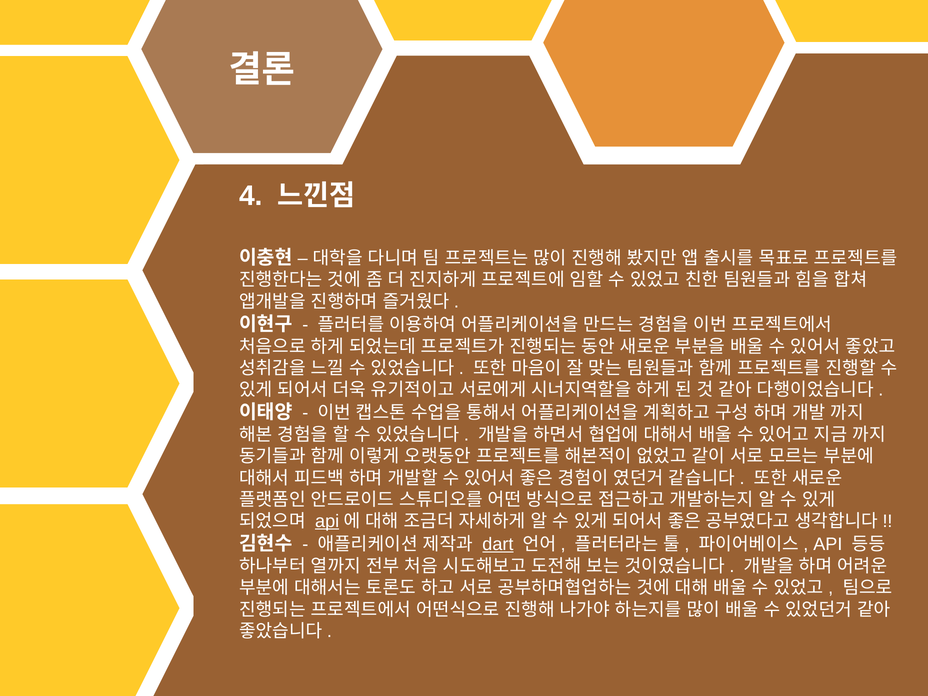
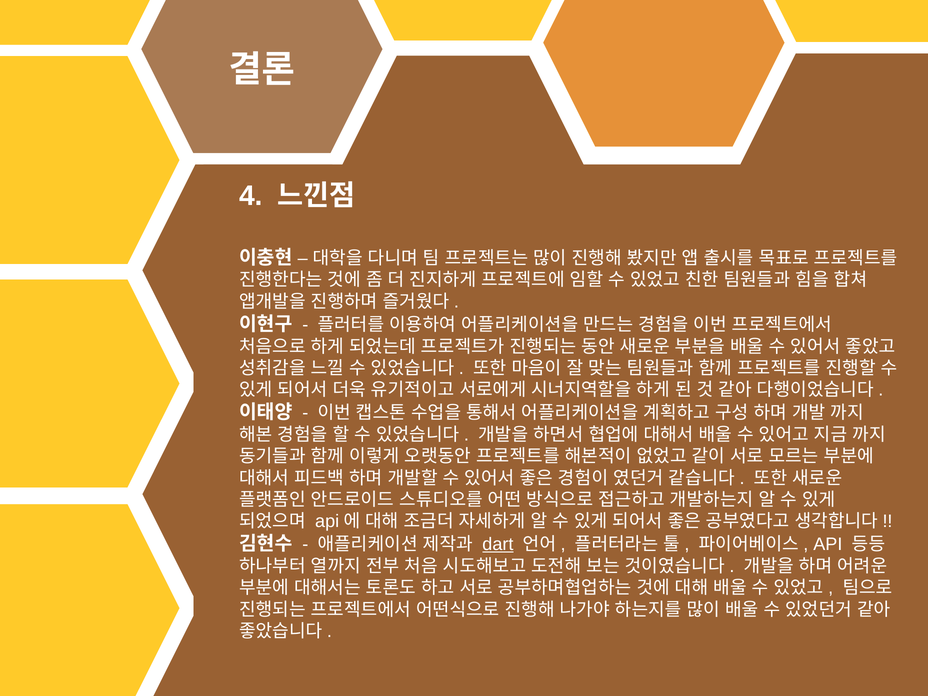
api underline: present -> none (327, 521)
